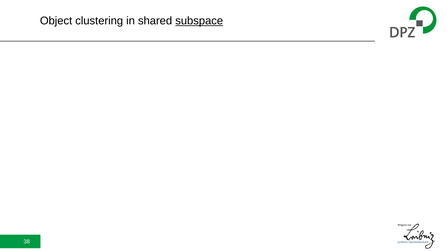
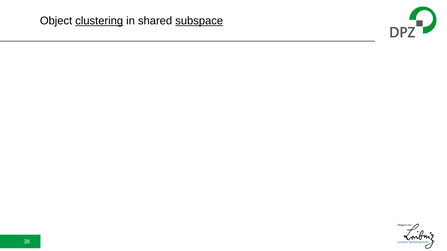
clustering underline: none -> present (99, 21)
